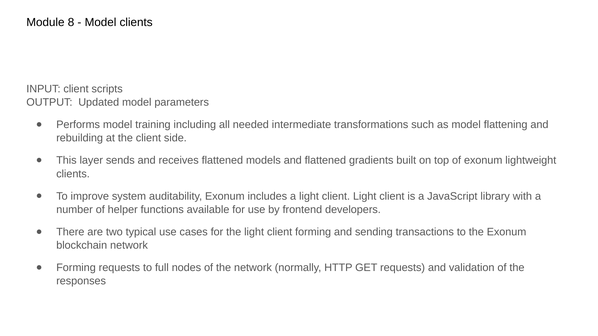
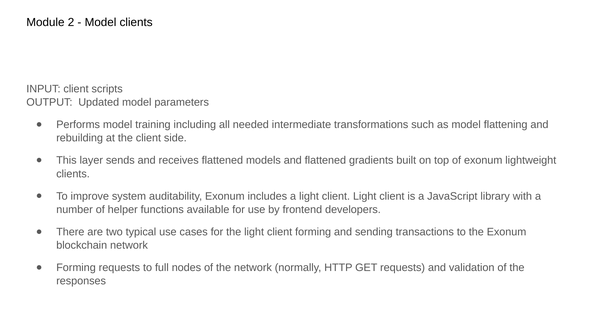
8: 8 -> 2 (71, 22)
